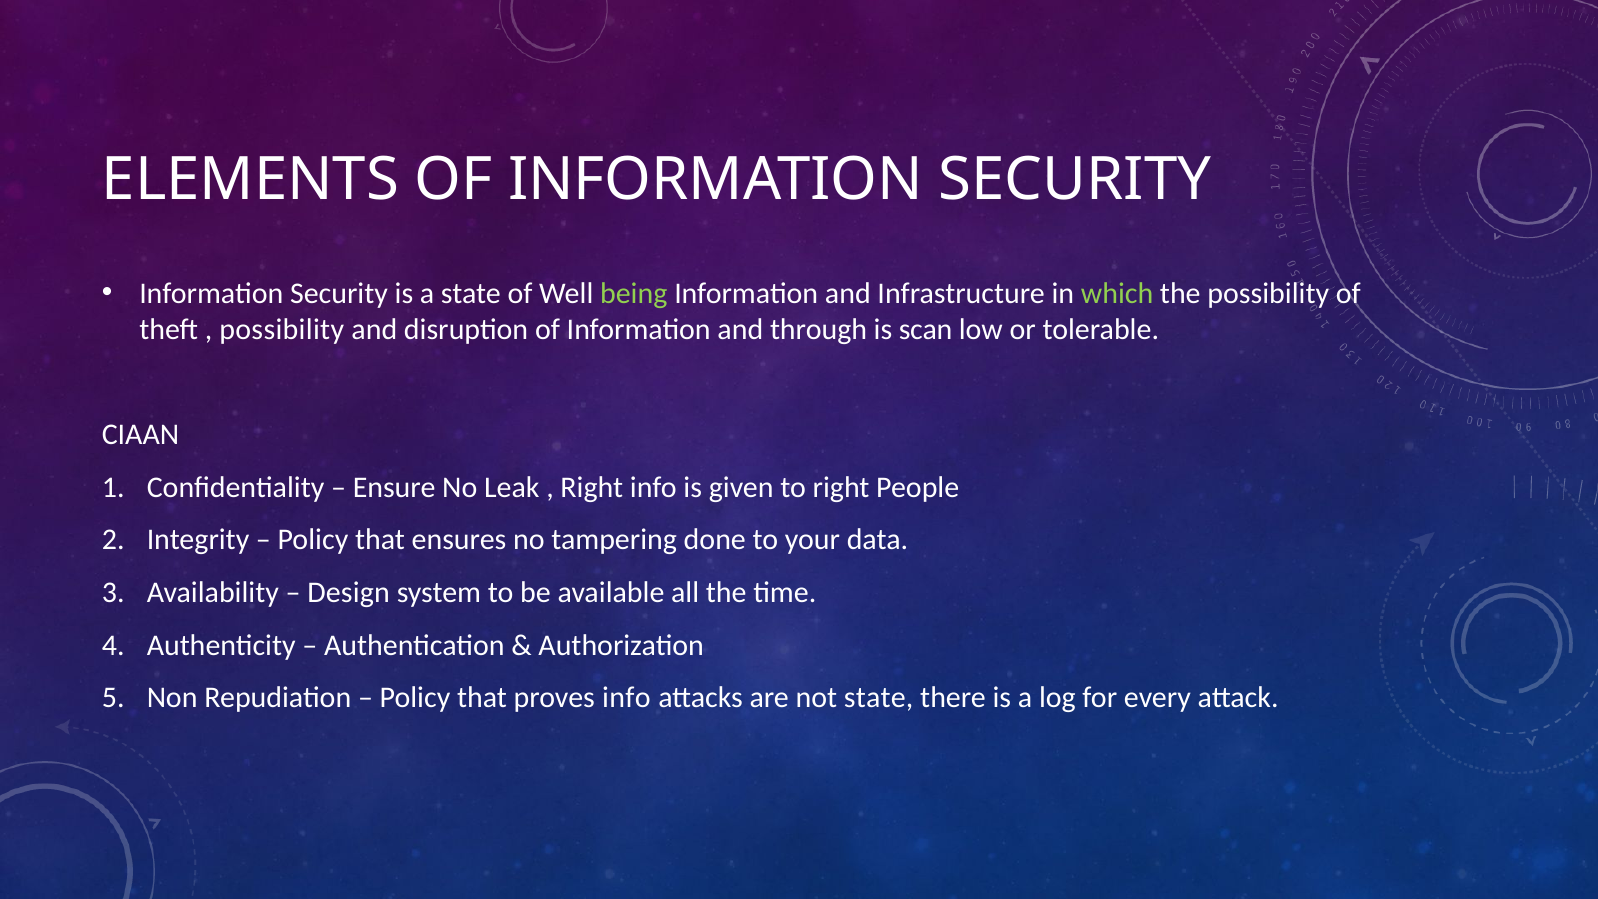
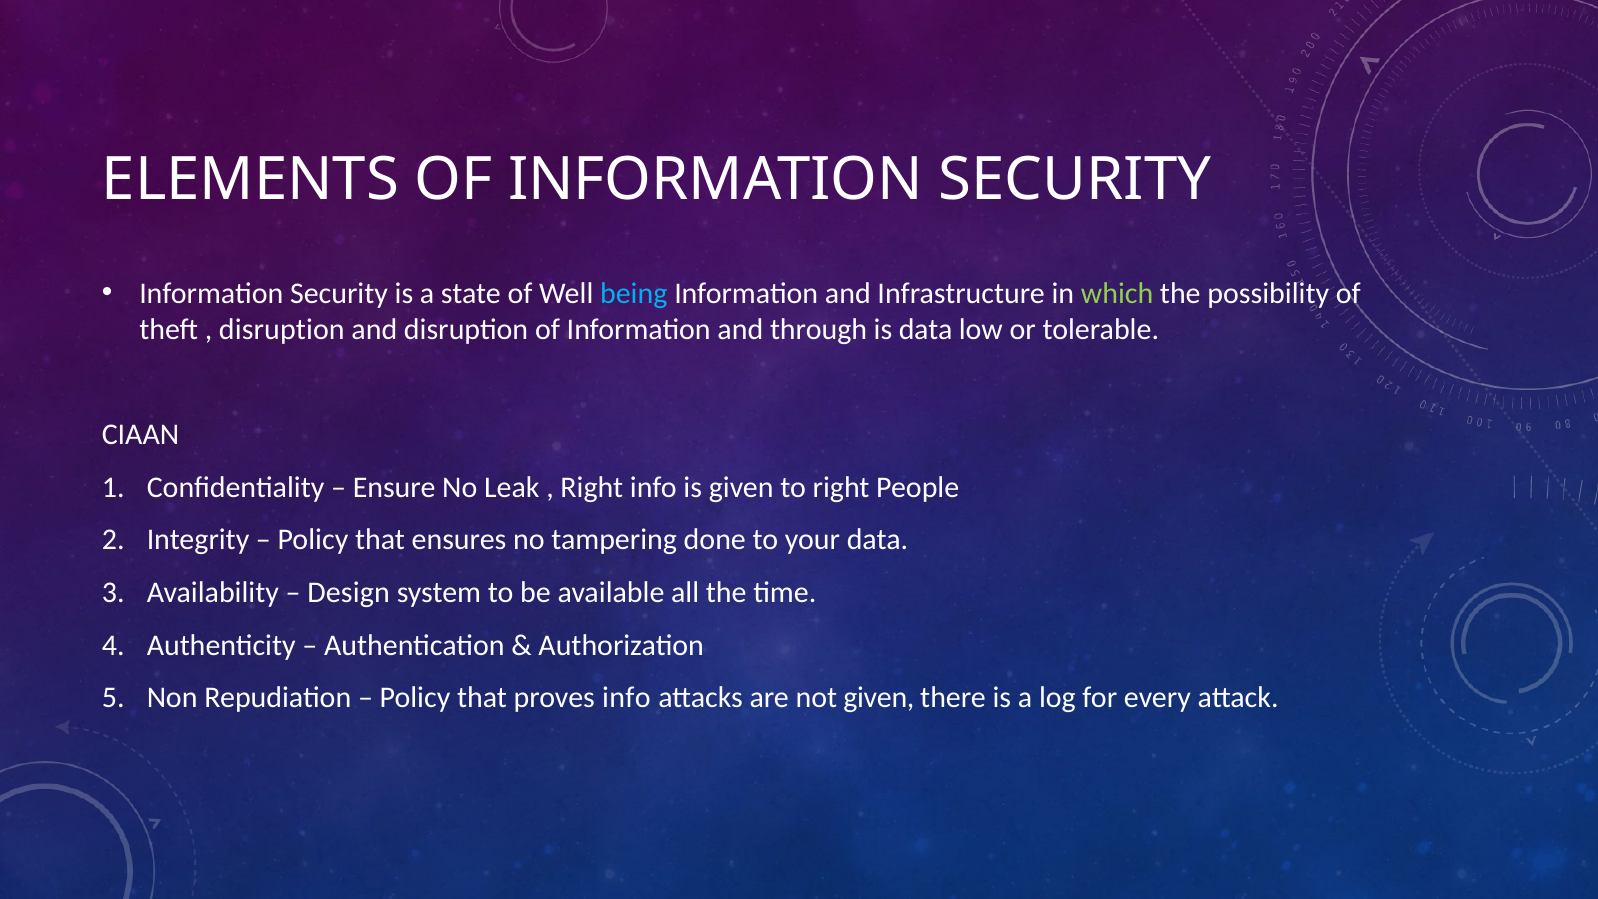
being colour: light green -> light blue (634, 294)
possibility: possibility -> disruption (282, 329)
is scan: scan -> data (926, 329)
not state: state -> given (879, 698)
